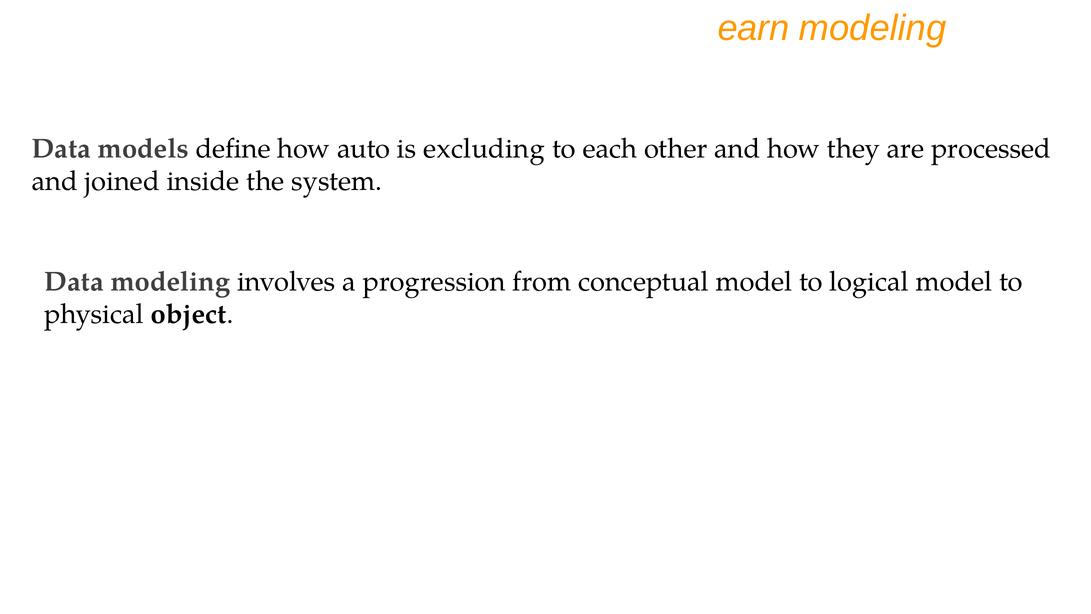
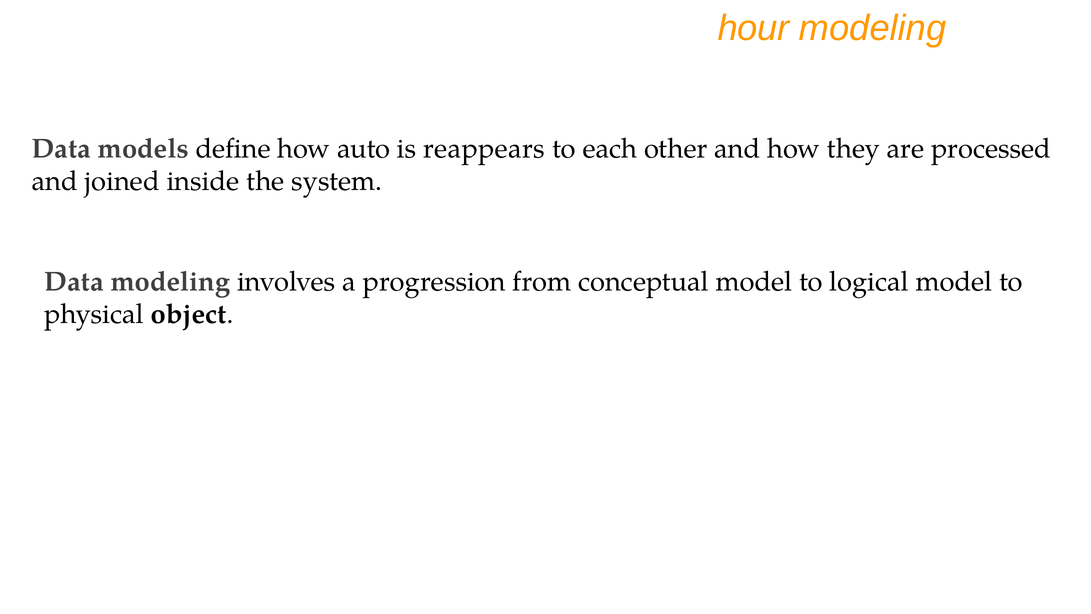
earn: earn -> hour (753, 28)
excluding: excluding -> reappears (484, 149)
